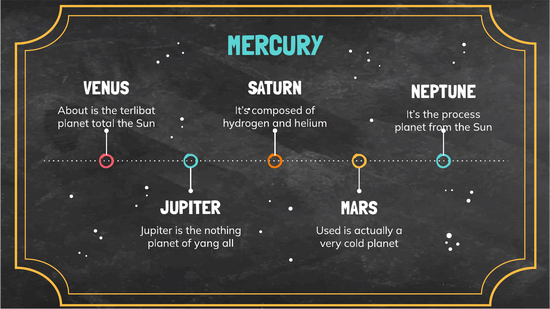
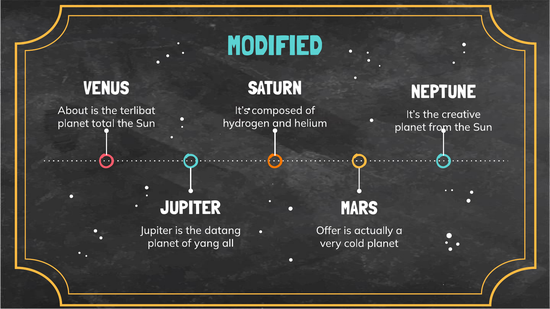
MERCURY: MERCURY -> MODIFIED (275, 46)
process: process -> creative (461, 114)
nothing: nothing -> datang (223, 231)
Used: Used -> Offer (328, 231)
